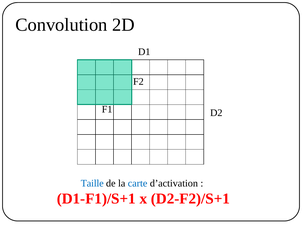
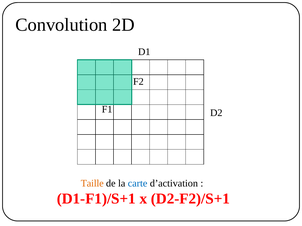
Taille colour: blue -> orange (92, 184)
